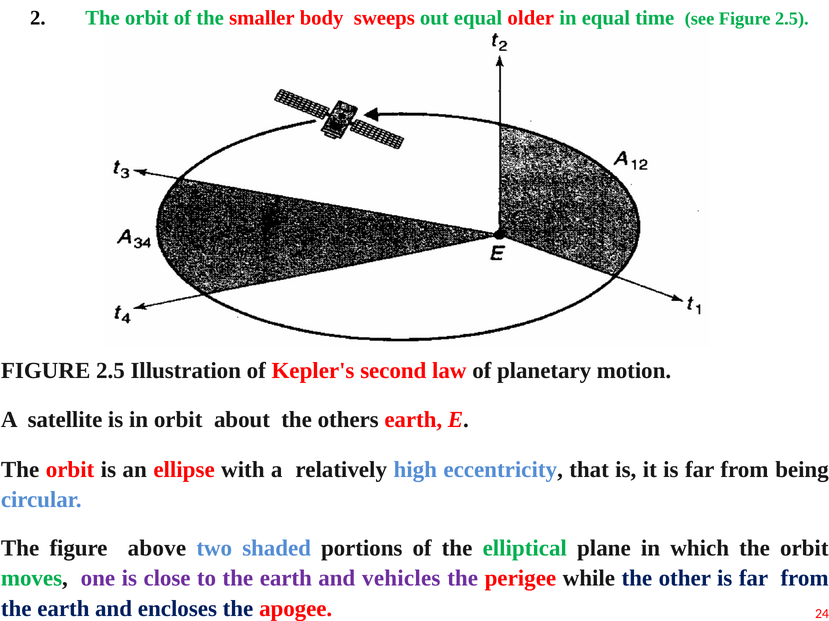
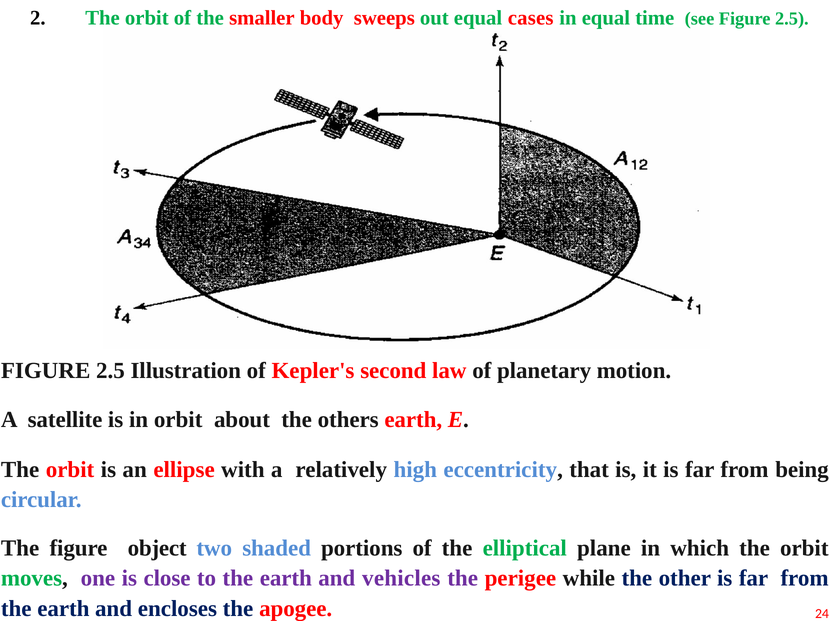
older: older -> cases (531, 18)
above: above -> object (157, 549)
